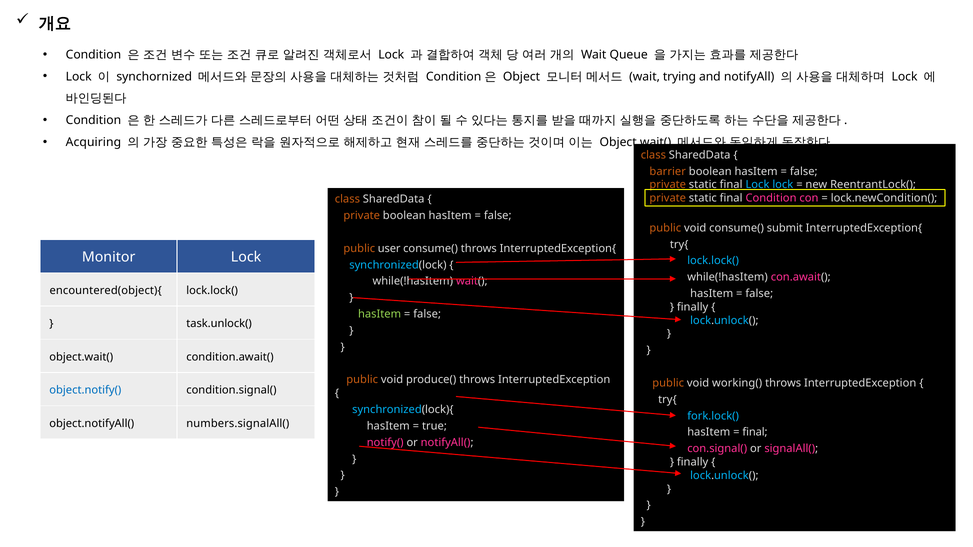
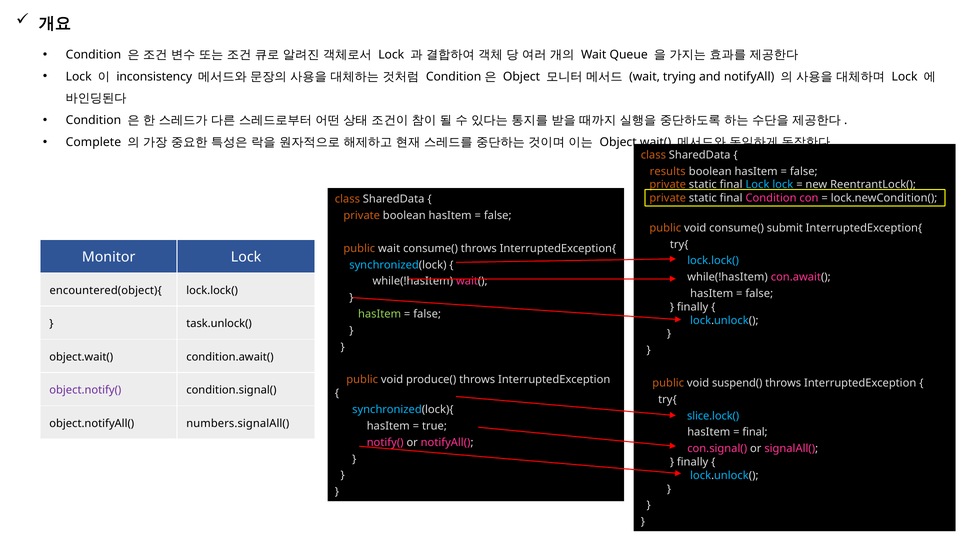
synchornized: synchornized -> inconsistency (154, 77)
Acquiring: Acquiring -> Complete (93, 142)
barrier: barrier -> results (668, 171)
public user: user -> wait (389, 249)
working(: working( -> suspend( (737, 383)
object.notify( colour: blue -> purple (85, 390)
fork.lock(: fork.lock( -> slice.lock( (713, 416)
